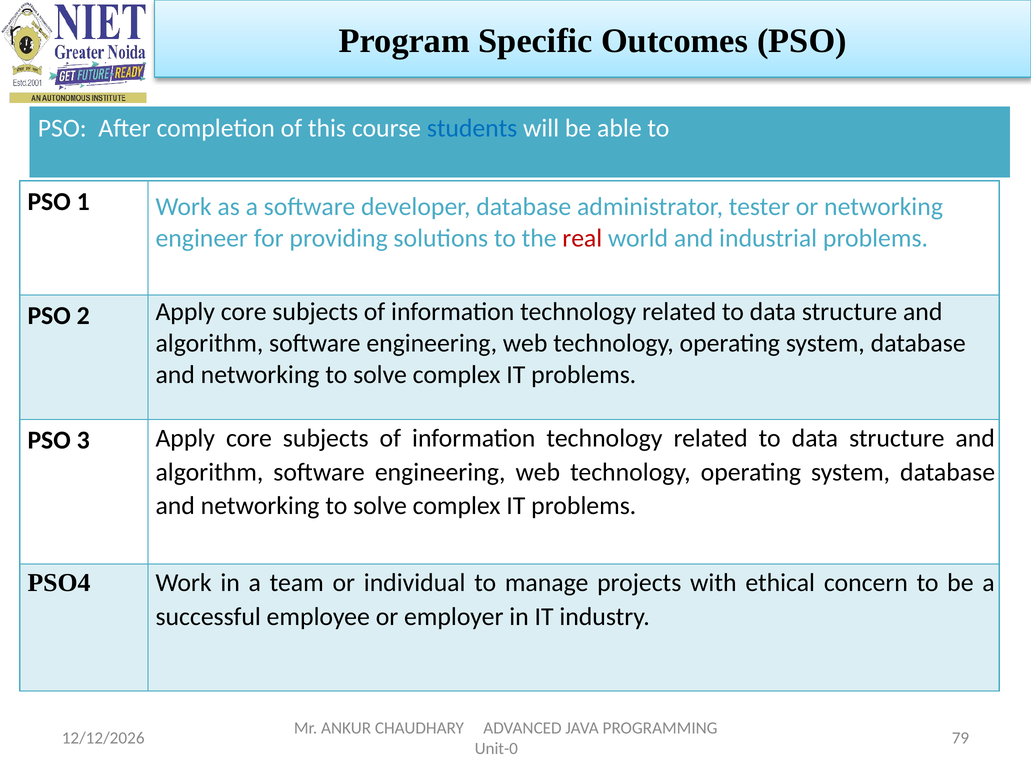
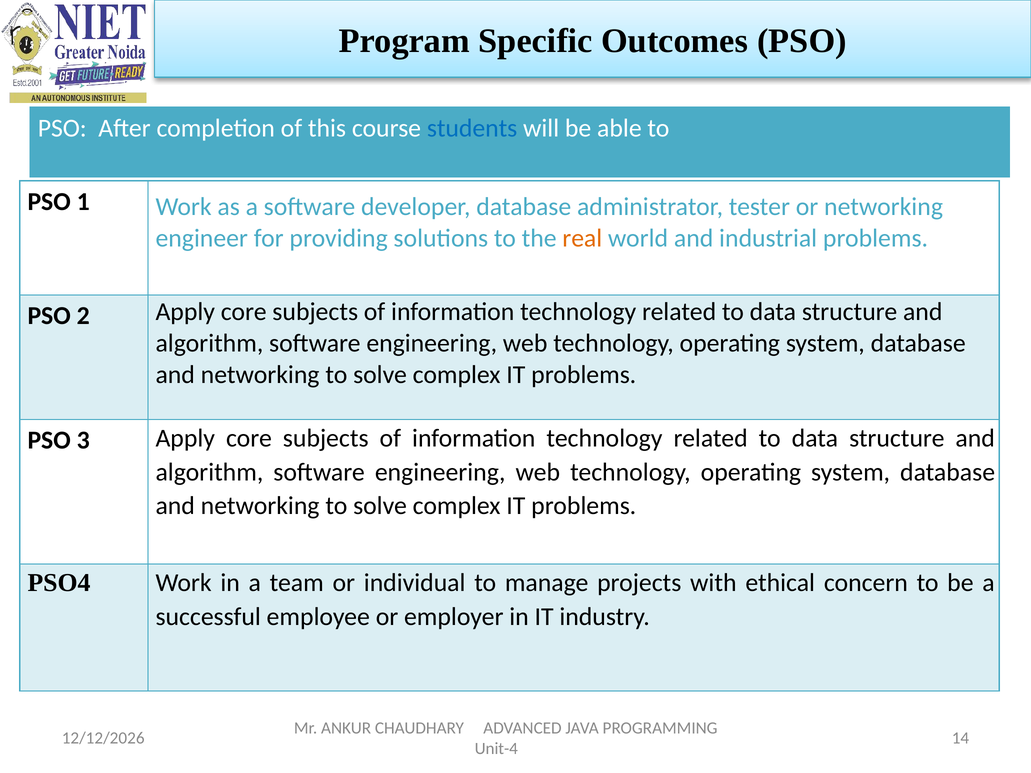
real colour: red -> orange (582, 238)
79: 79 -> 14 (960, 738)
Unit-0: Unit-0 -> Unit-4 (496, 749)
